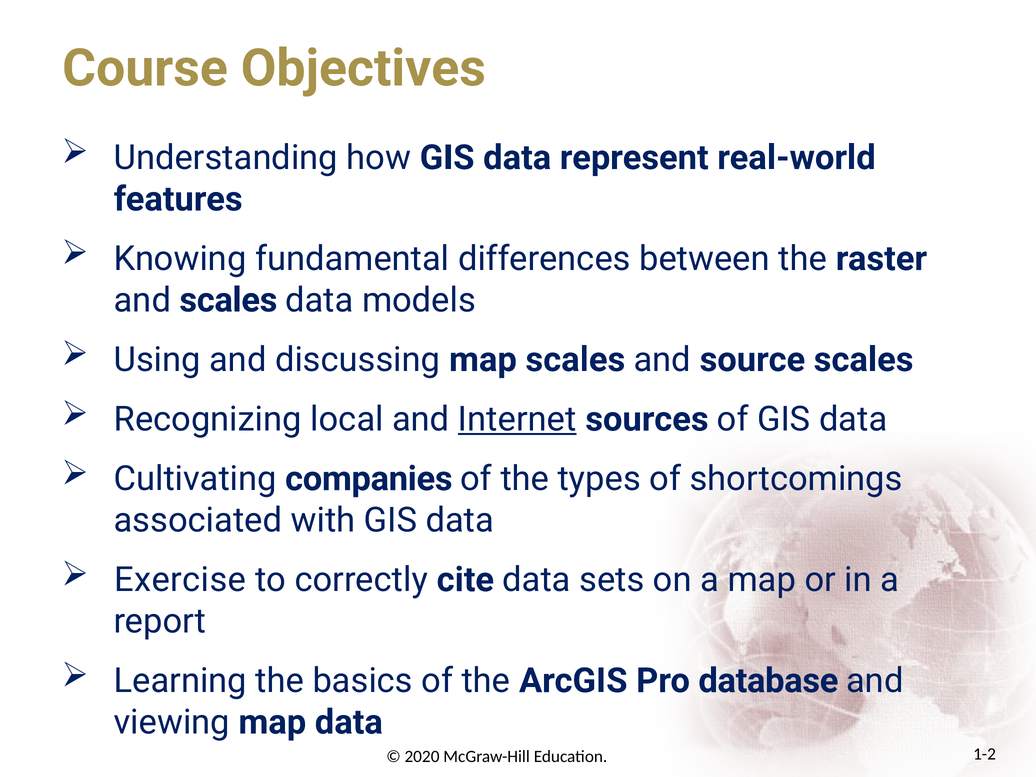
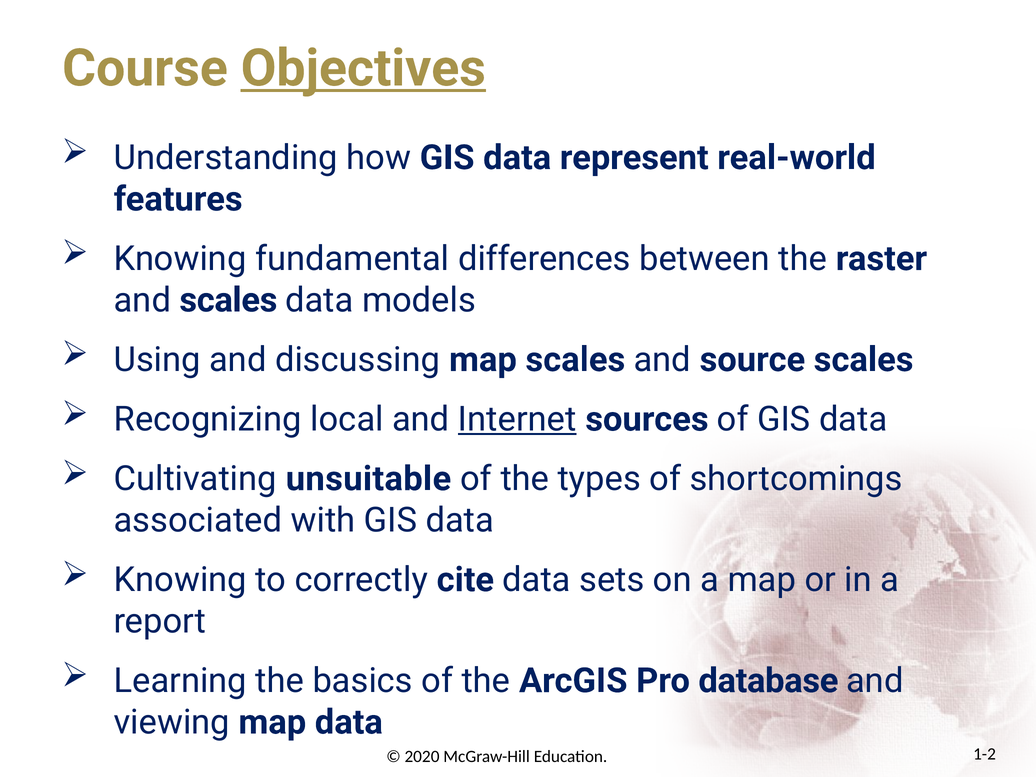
Objectives underline: none -> present (363, 68)
companies: companies -> unsuitable (368, 479)
Exercise: Exercise -> Knowing (180, 580)
